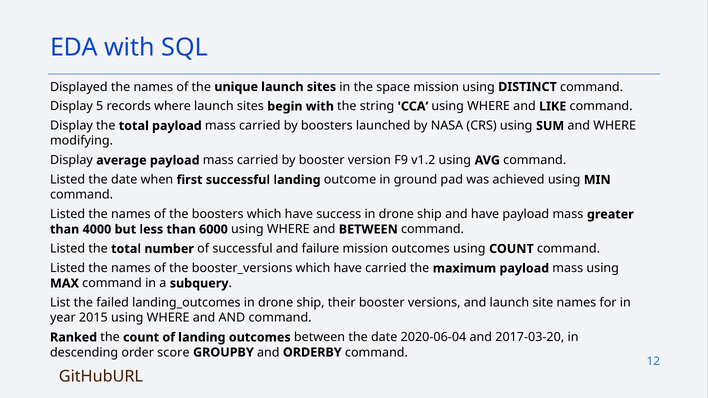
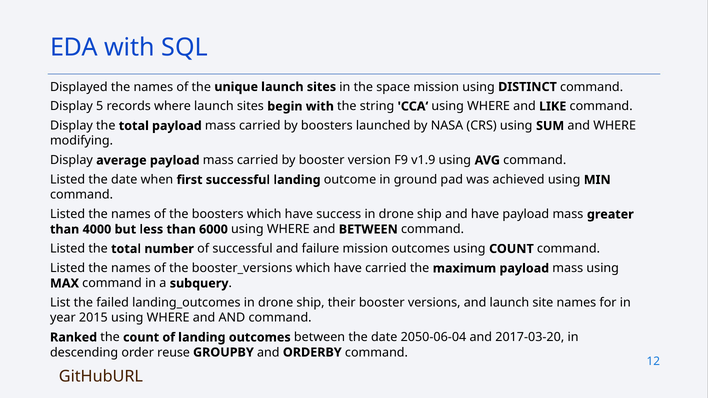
v1.2: v1.2 -> v1.9 (423, 160)
2020-06-04: 2020-06-04 -> 2050-06-04 (433, 338)
score: score -> reuse (174, 353)
